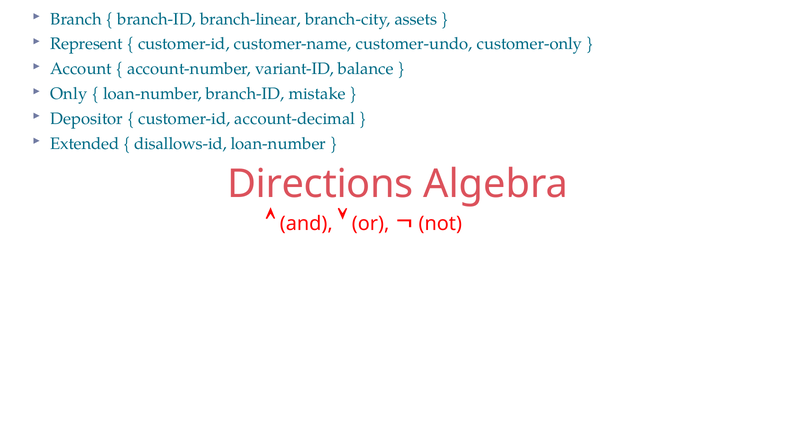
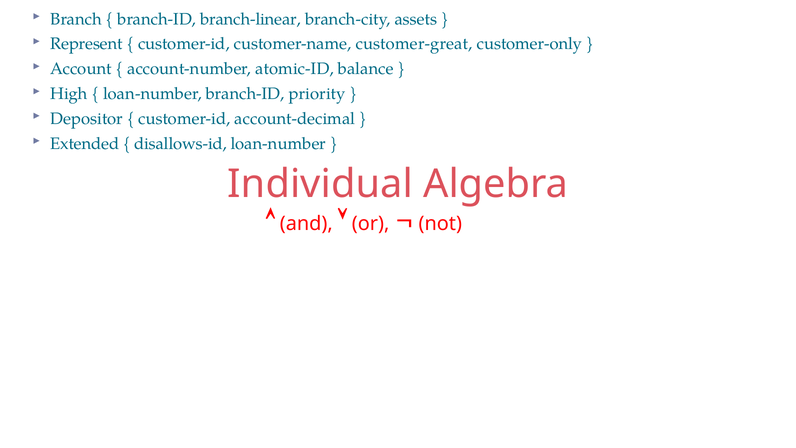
customer-undo: customer-undo -> customer-great (414, 44)
variant-ID: variant-ID -> atomic-ID (294, 69)
Only: Only -> High (69, 94)
mistake: mistake -> priority (317, 94)
Directions: Directions -> Individual (320, 184)
